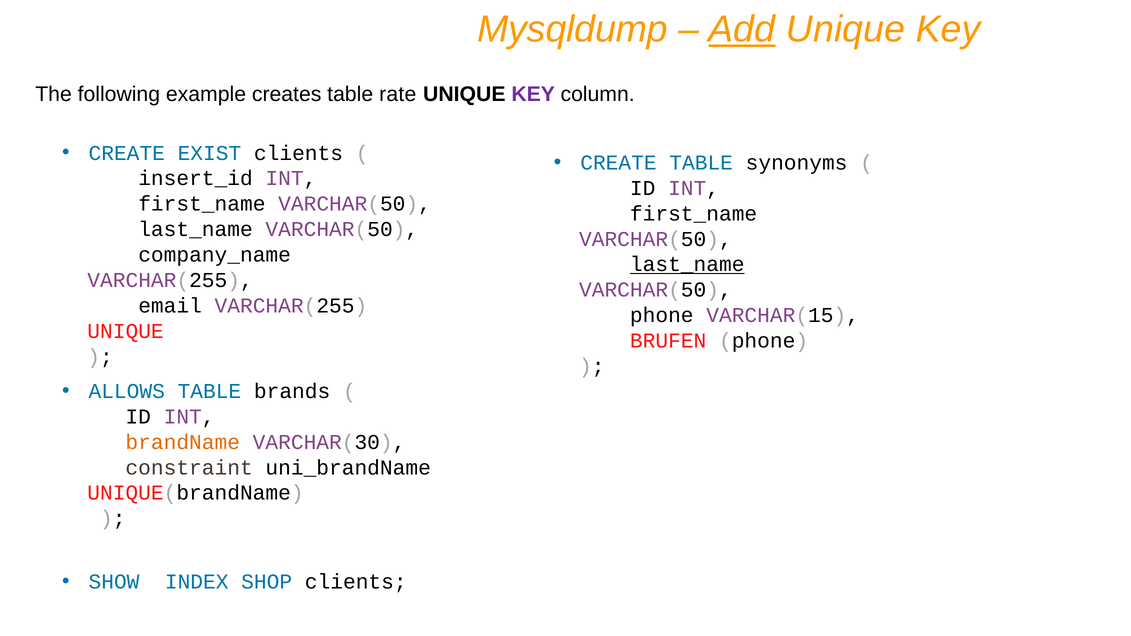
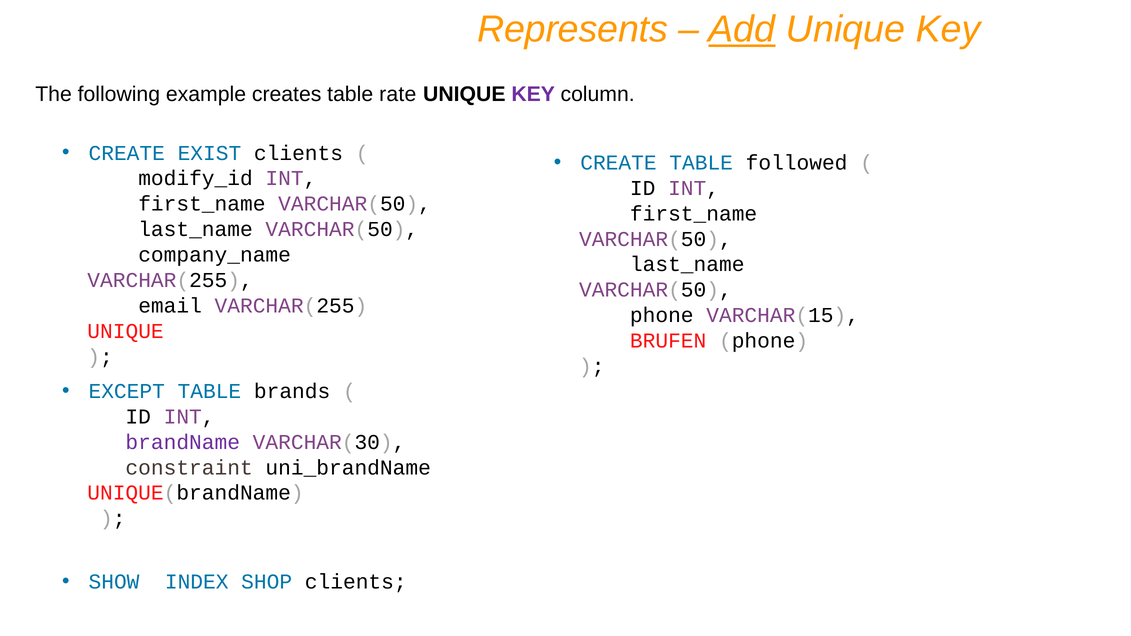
Mysqldump: Mysqldump -> Represents (573, 29)
synonyms: synonyms -> followed (797, 163)
insert_id: insert_id -> modify_id (196, 179)
last_name underline: present -> none (687, 265)
ALLOWS: ALLOWS -> EXCEPT (127, 391)
brandName colour: orange -> purple (183, 442)
